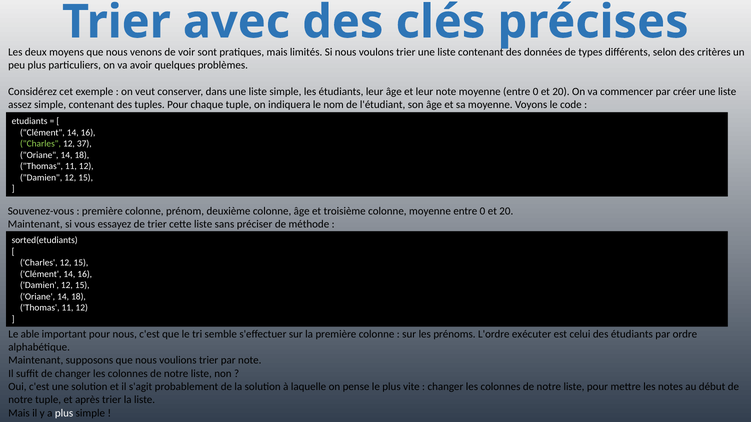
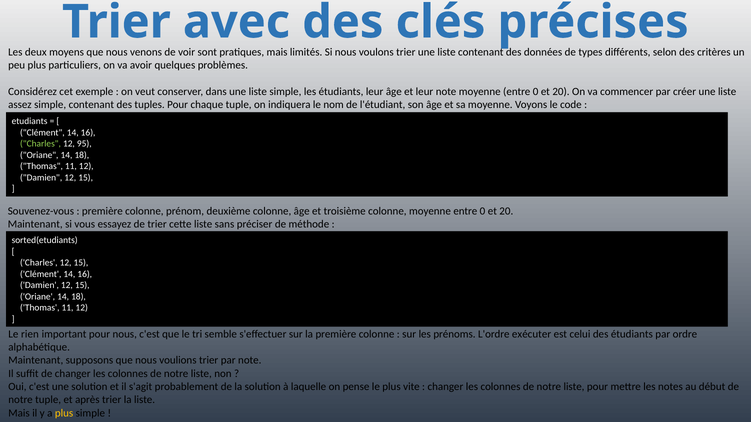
37: 37 -> 95 (84, 144)
able: able -> rien (30, 334)
plus colour: white -> yellow (64, 413)
